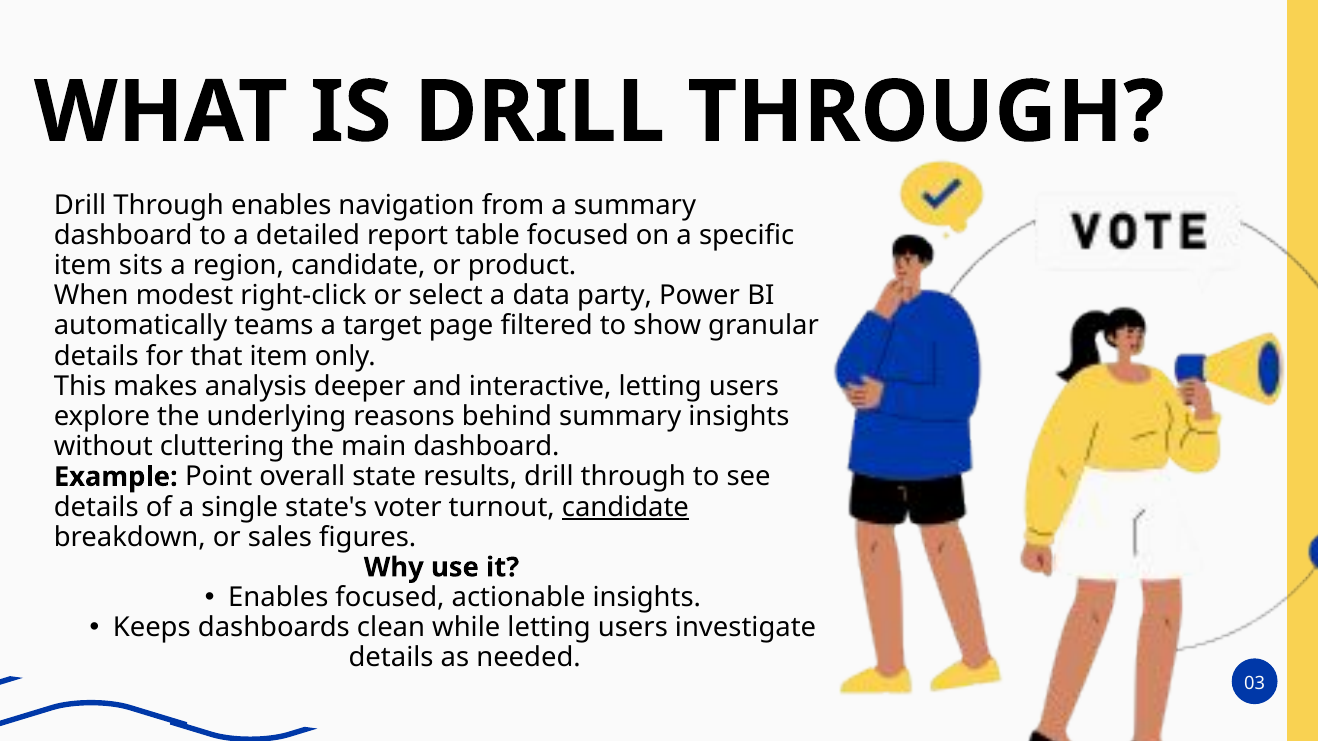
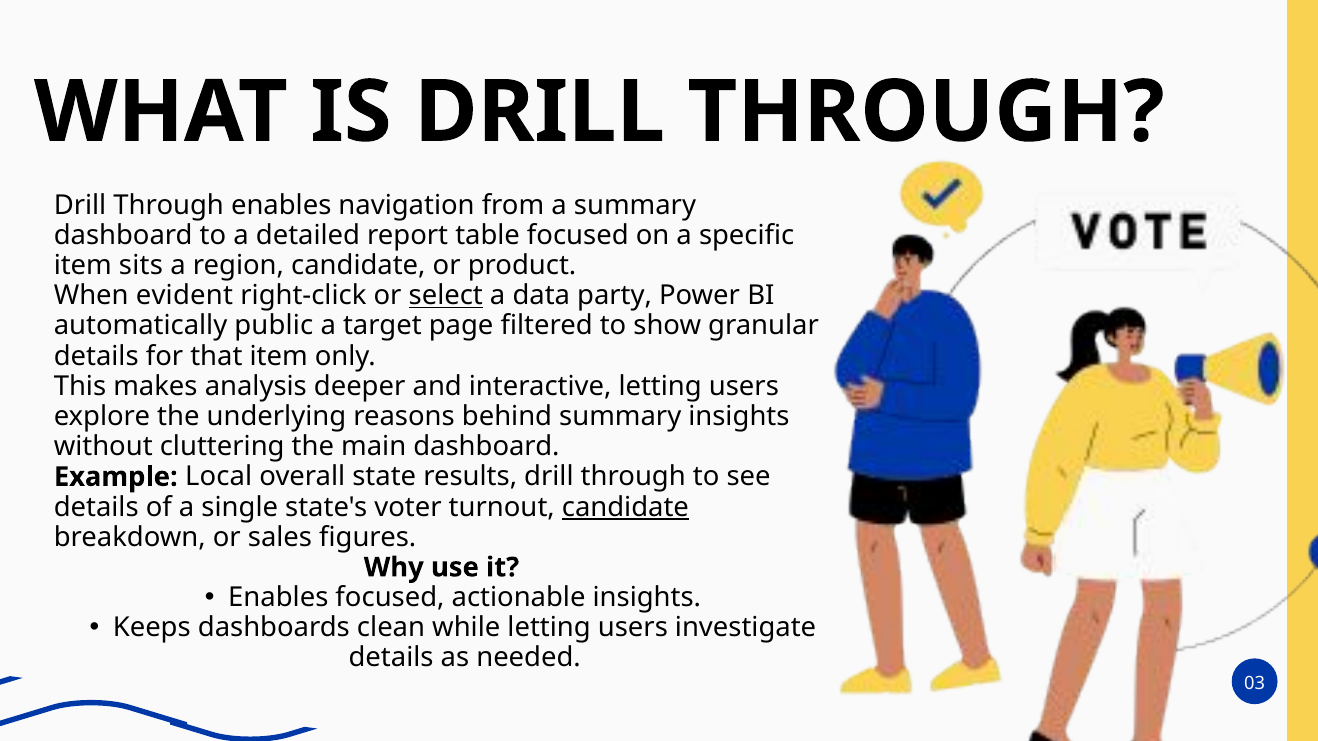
modest: modest -> evident (184, 296)
select underline: none -> present (446, 296)
teams: teams -> public (274, 326)
Point: Point -> Local (219, 477)
